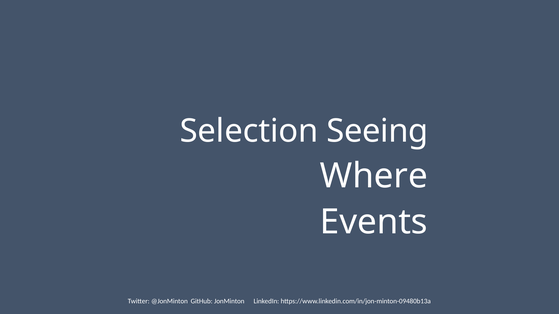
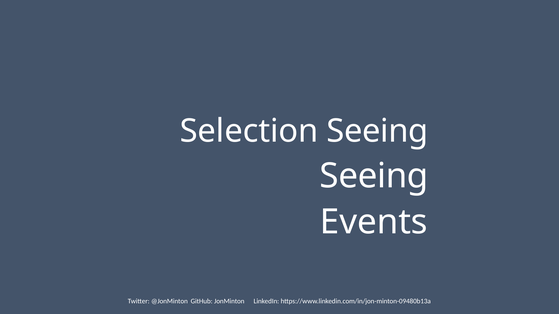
Where: Where -> Seeing (374, 176)
